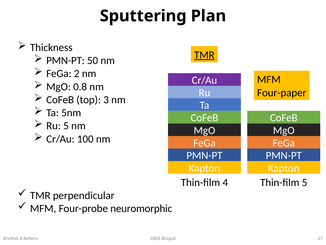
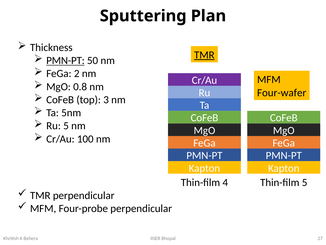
PMN-PT underline: none -> present (65, 60)
Four-paper: Four-paper -> Four-wafer (282, 93)
Four-probe neuromorphic: neuromorphic -> perpendicular (141, 208)
